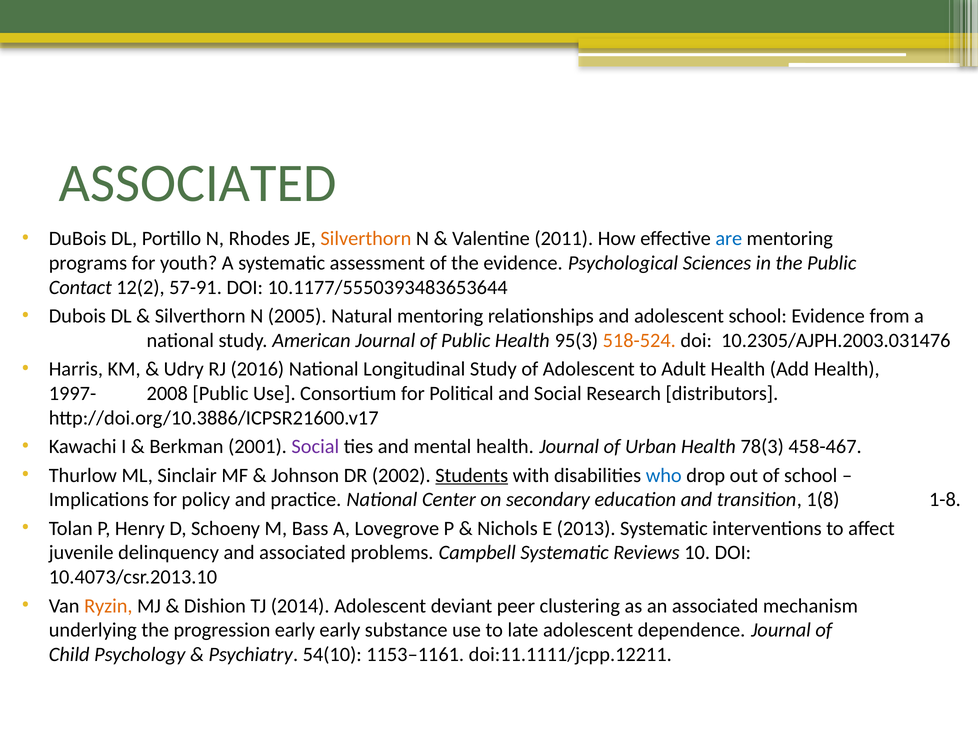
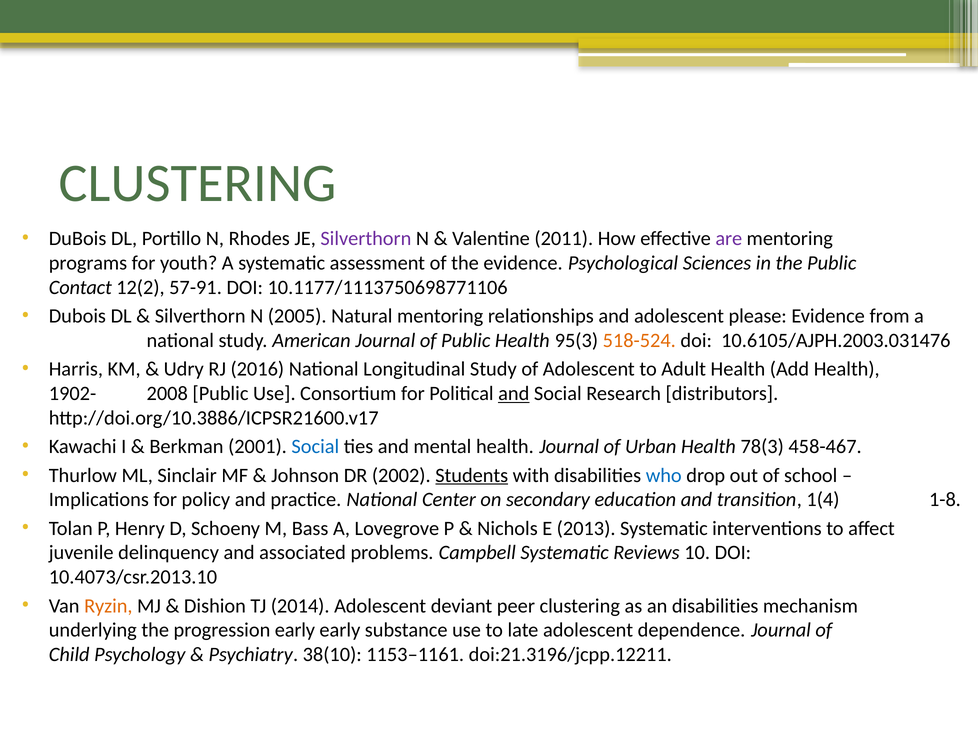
ASSOCIATED: ASSOCIATED -> CLUSTERING (198, 183)
Silverthorn colour: orange -> purple (366, 239)
are colour: blue -> purple (729, 239)
10.1177/5550393483653644: 10.1177/5550393483653644 -> 10.1177/1113750698771106 (388, 287)
adolescent school: school -> please (758, 316)
10.2305/AJPH.2003.031476: 10.2305/AJPH.2003.031476 -> 10.6105/AJPH.2003.031476 (836, 340)
1997-: 1997- -> 1902- (73, 393)
and underline: none -> present (514, 393)
Social colour: purple -> blue (315, 446)
1(8: 1(8 -> 1(4 (823, 499)
an associated: associated -> disabilities (715, 605)
54(10: 54(10 -> 38(10 (332, 654)
doi:11.1111/jcpp.12211: doi:11.1111/jcpp.12211 -> doi:21.3196/jcpp.12211 (570, 654)
